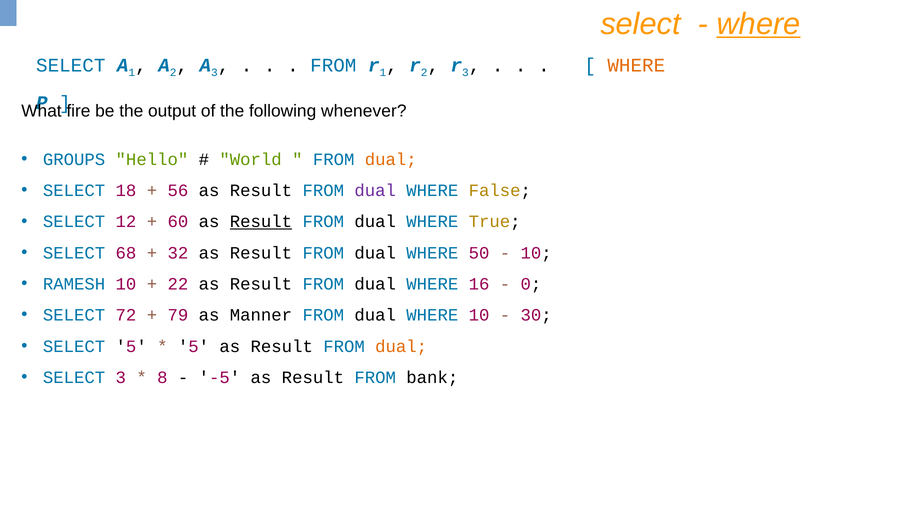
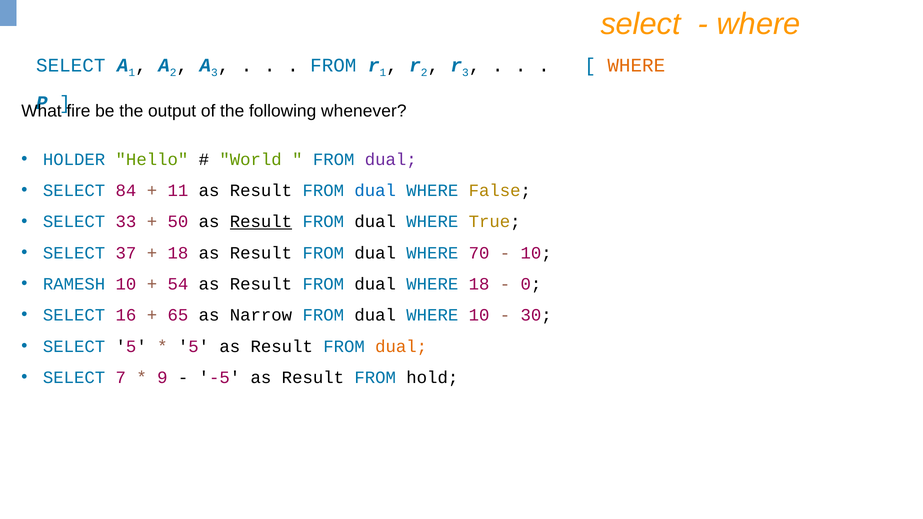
where underline: present -> none (759, 24)
GROUPS: GROUPS -> HOLDER (74, 160)
dual colour: orange -> purple (391, 160)
18: 18 -> 84 (126, 191)
56: 56 -> 11 (178, 191)
dual colour: purple -> blue (375, 191)
12: 12 -> 33 (126, 222)
60: 60 -> 50 (178, 222)
68: 68 -> 37 (126, 253)
32: 32 -> 18 (178, 253)
50: 50 -> 70 (479, 253)
22: 22 -> 54 (178, 284)
WHERE 16: 16 -> 18 (479, 284)
72: 72 -> 16 (126, 315)
79: 79 -> 65 (178, 315)
Manner: Manner -> Narrow (261, 315)
SELECT 3: 3 -> 7 (121, 378)
8: 8 -> 9 (162, 378)
bank: bank -> hold (432, 378)
